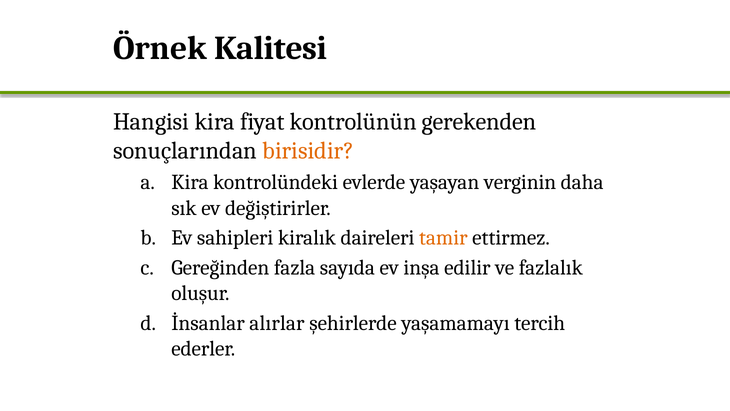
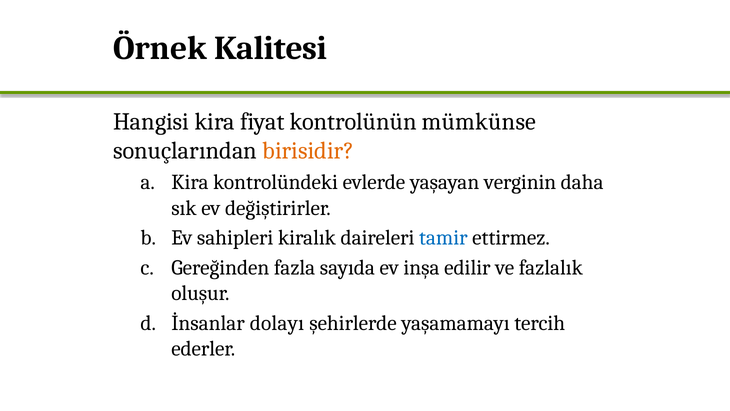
gerekenden: gerekenden -> mümkünse (479, 122)
tamir colour: orange -> blue (443, 238)
alırlar: alırlar -> dolayı (277, 323)
